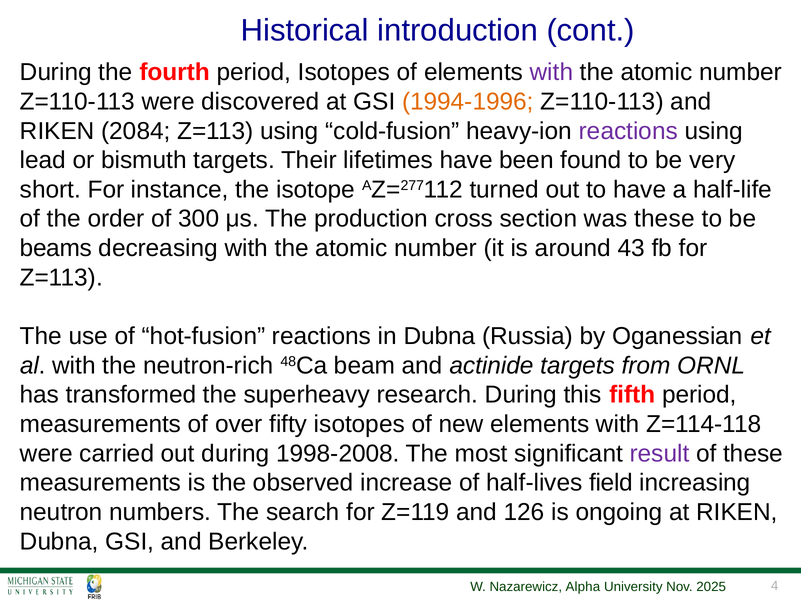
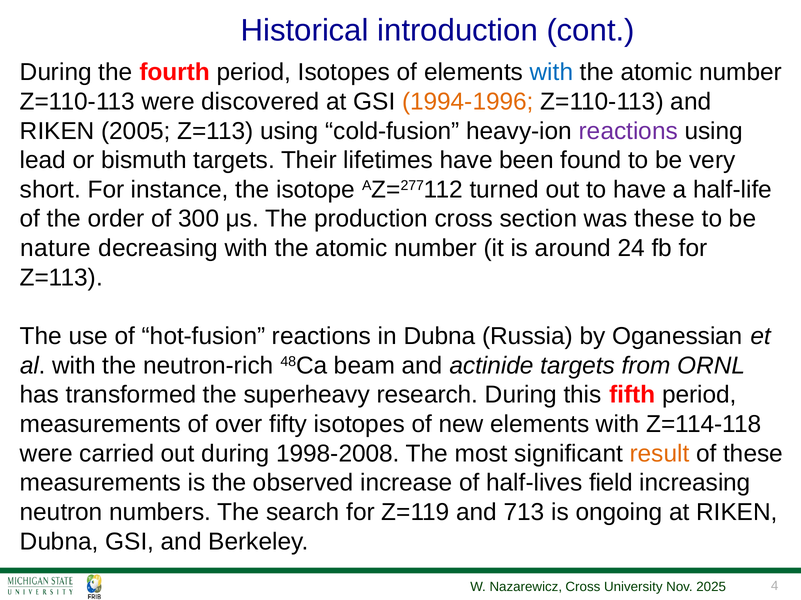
with colour: purple -> blue (551, 72)
2084: 2084 -> 2005 (136, 131)
beams: beams -> nature (56, 249)
43: 43 -> 24 (631, 249)
result colour: purple -> orange (660, 454)
126: 126 -> 713 (524, 513)
Nazarewicz Alpha: Alpha -> Cross (583, 588)
